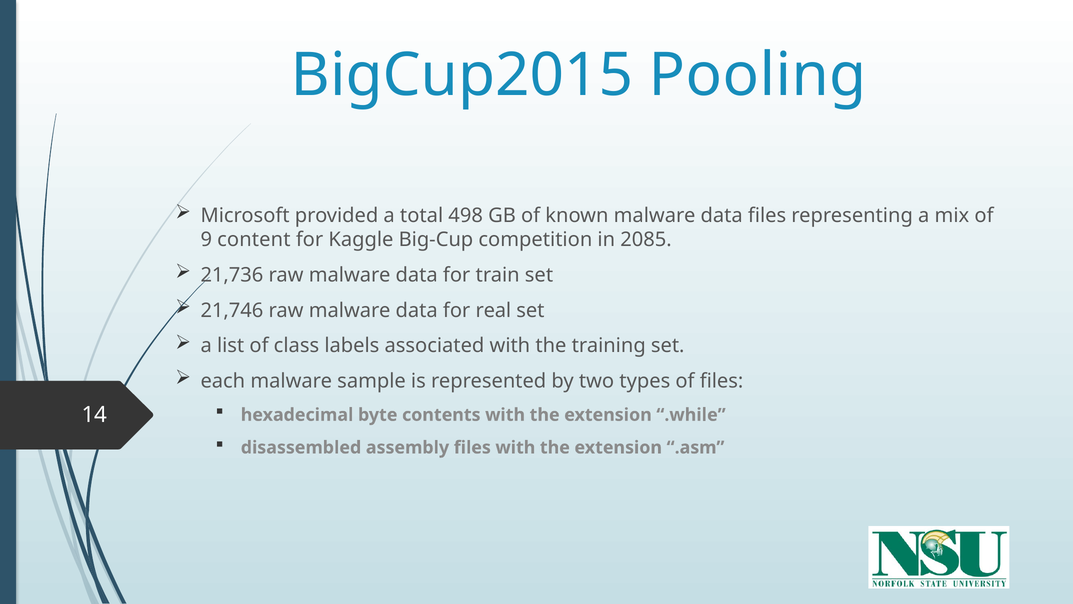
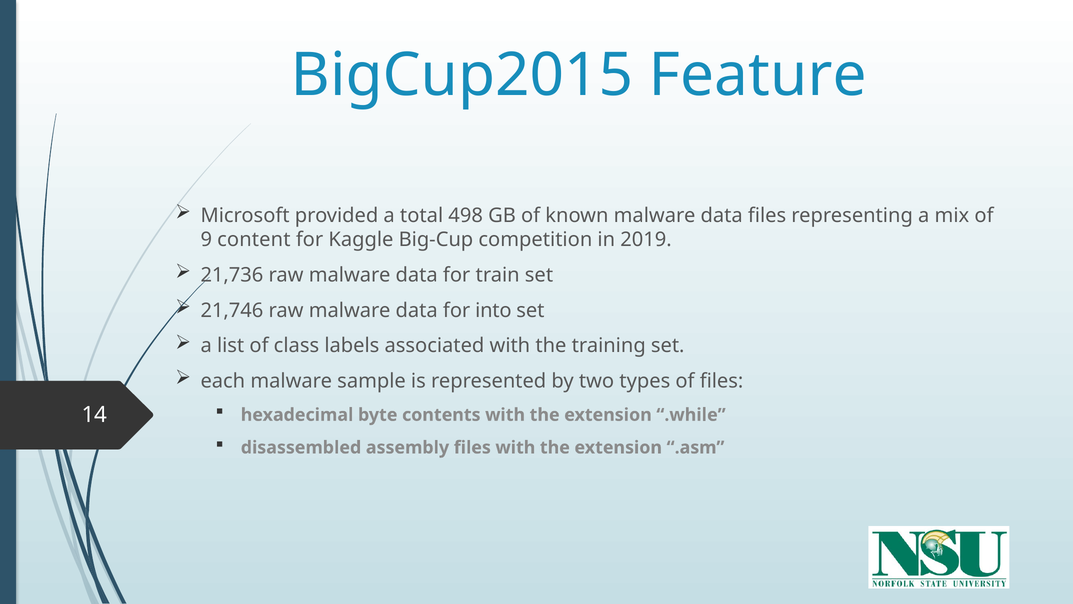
Pooling: Pooling -> Feature (758, 75)
2085: 2085 -> 2019 (646, 240)
real: real -> into (493, 310)
